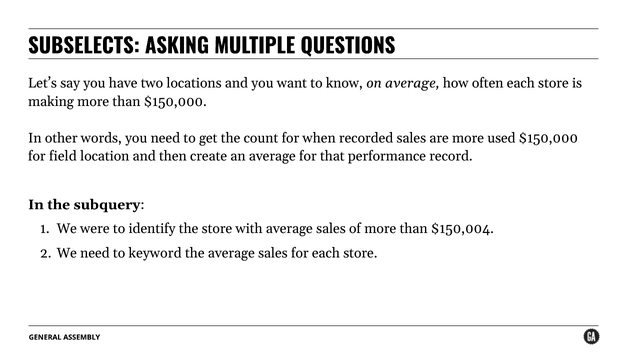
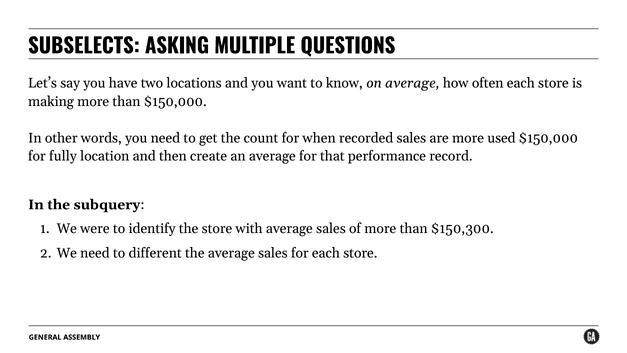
field: field -> fully (63, 156)
$150,004: $150,004 -> $150,300 (462, 229)
keyword: keyword -> different (155, 253)
